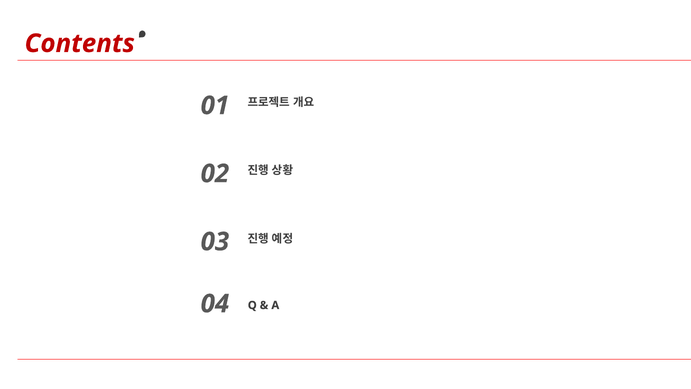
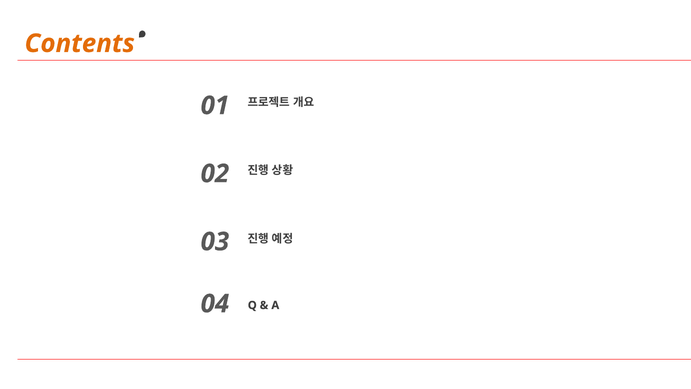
Contents colour: red -> orange (80, 43)
